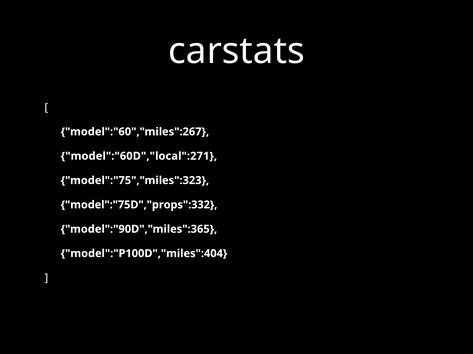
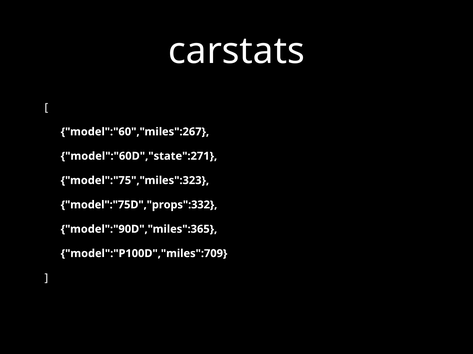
model":"60D","local":271: model":"60D","local":271 -> model":"60D","state":271 (139, 156)
model":"P100D","miles":404: model":"P100D","miles":404 -> model":"P100D","miles":709 (144, 254)
